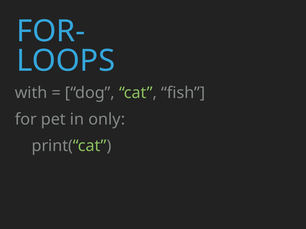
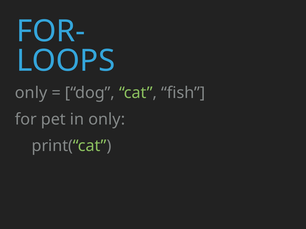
with: with -> only (31, 93)
